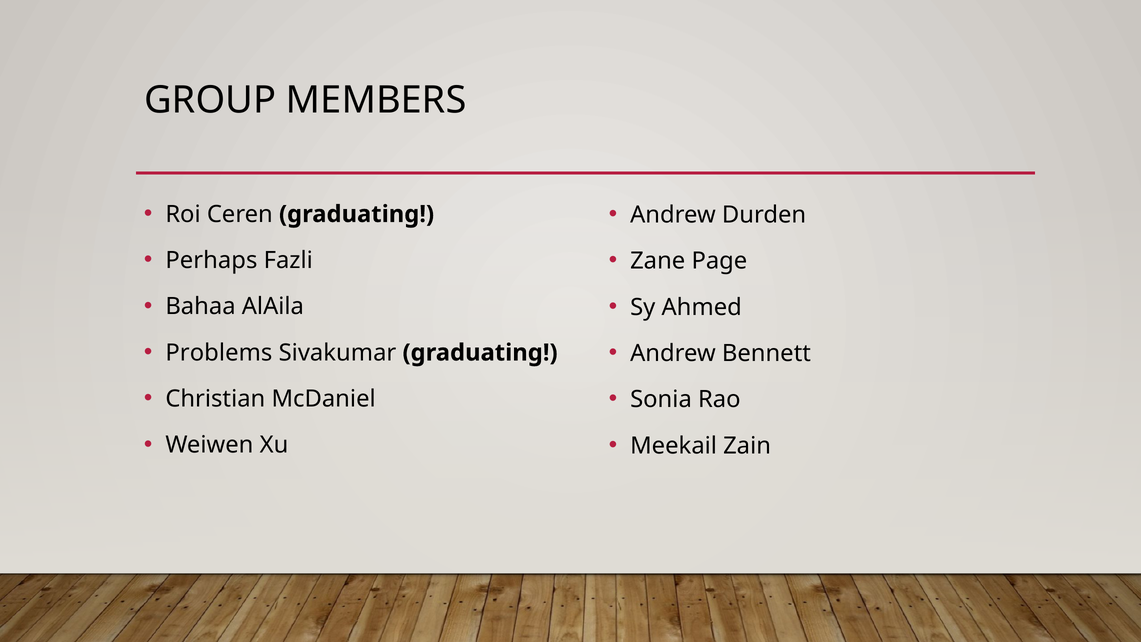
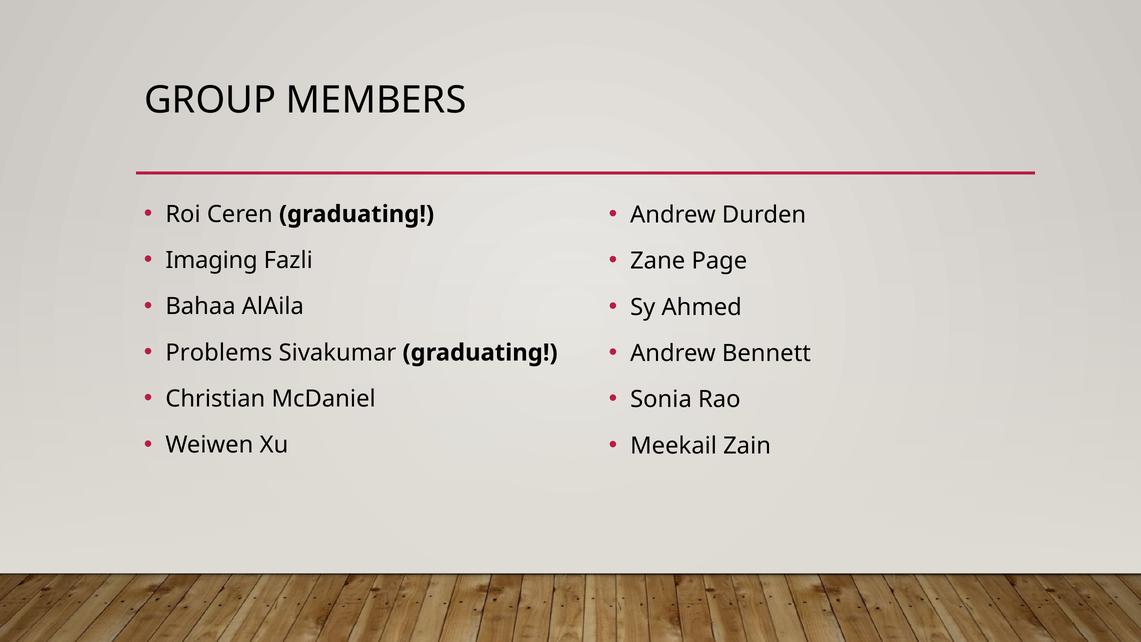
Perhaps: Perhaps -> Imaging (212, 260)
